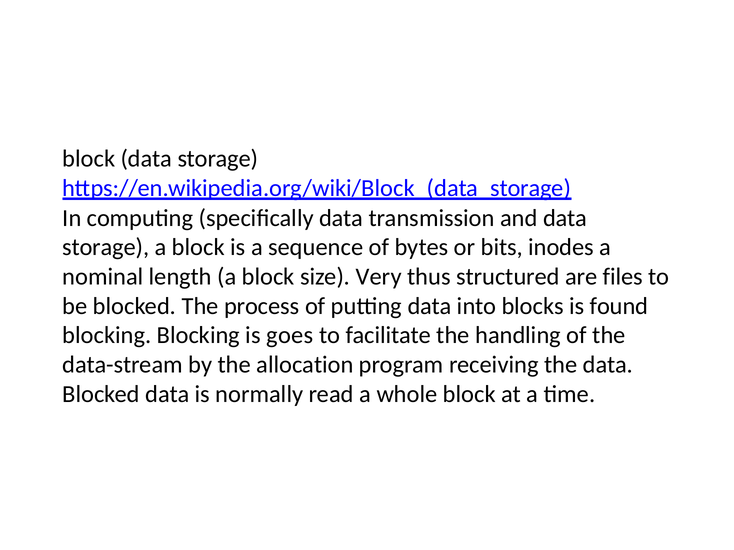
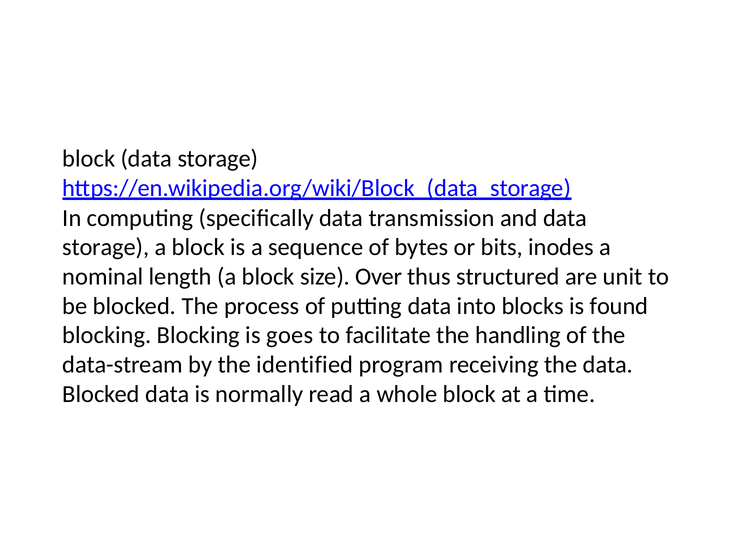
Very: Very -> Over (379, 277)
files: files -> unit (623, 277)
allocation: allocation -> identified (305, 365)
